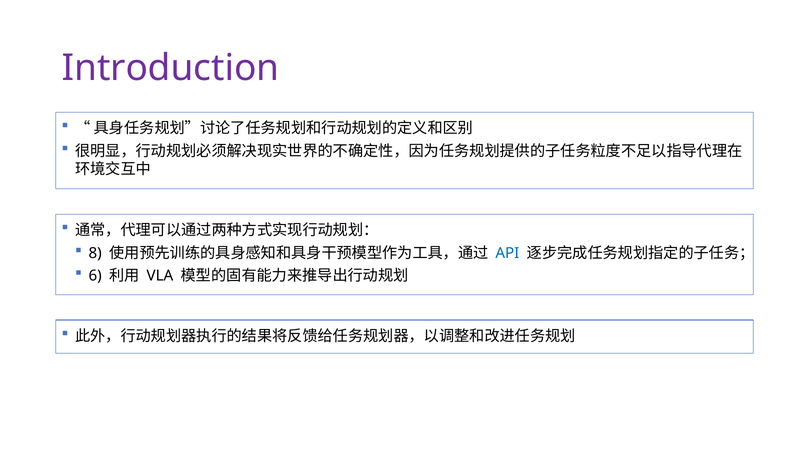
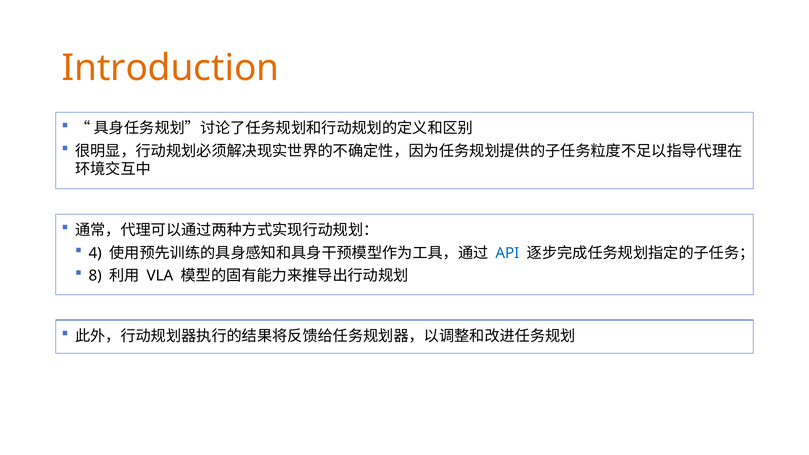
Introduction colour: purple -> orange (170, 68)
8: 8 -> 4 (95, 253)
6: 6 -> 8 (95, 276)
